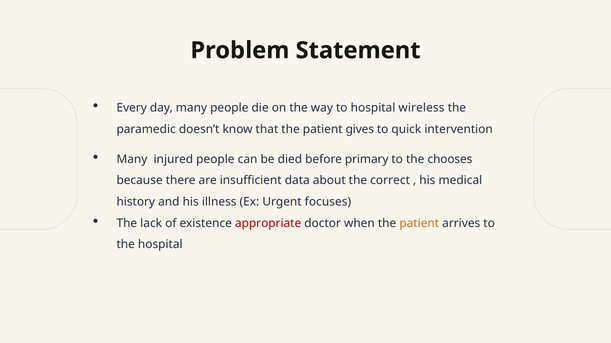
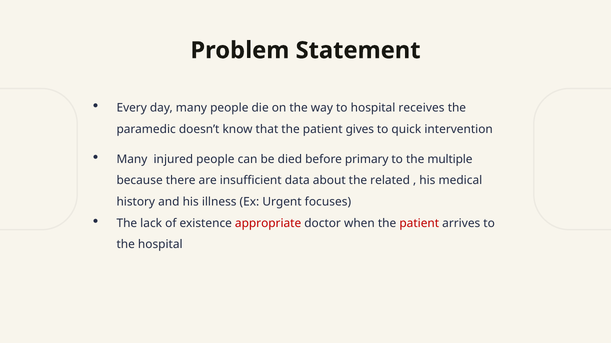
wireless: wireless -> receives (421, 108)
chooses: chooses -> multiple (450, 159)
correct: correct -> related (390, 181)
patient colour: orange -> red (419, 224)
